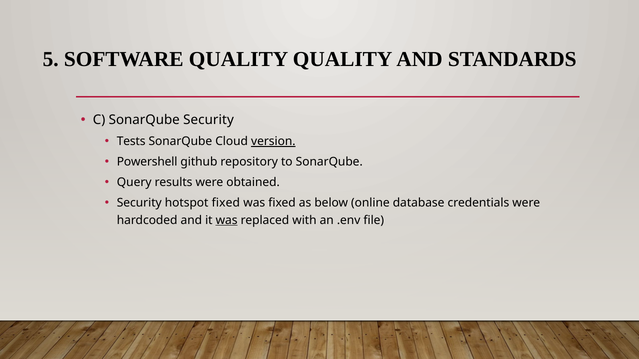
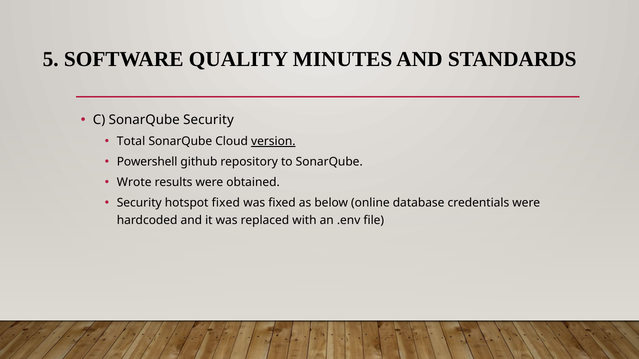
QUALITY QUALITY: QUALITY -> MINUTES (343, 59)
Tests: Tests -> Total (131, 141)
Query: Query -> Wrote (134, 183)
was underline: present -> none (227, 220)
